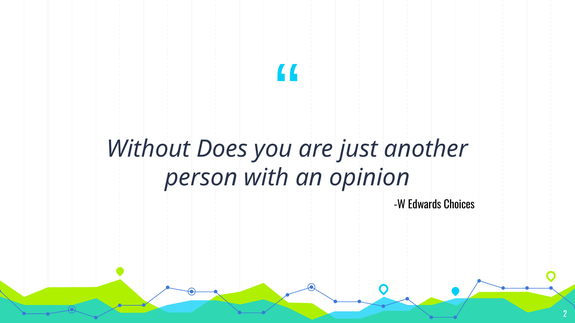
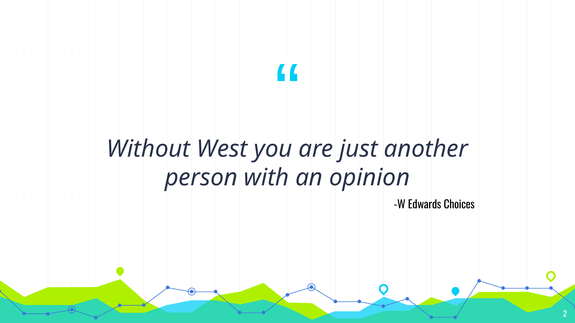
Does: Does -> West (222, 149)
